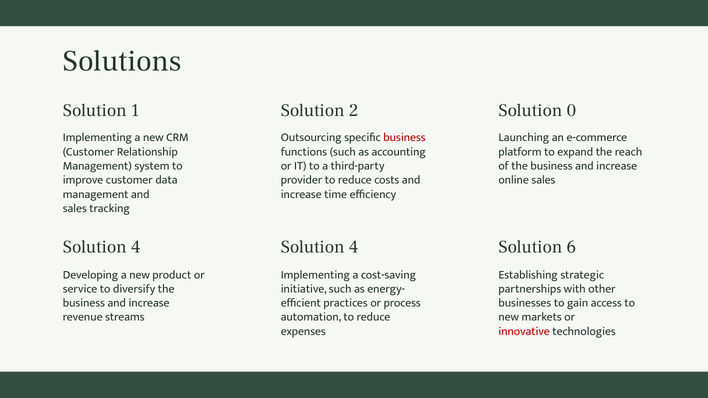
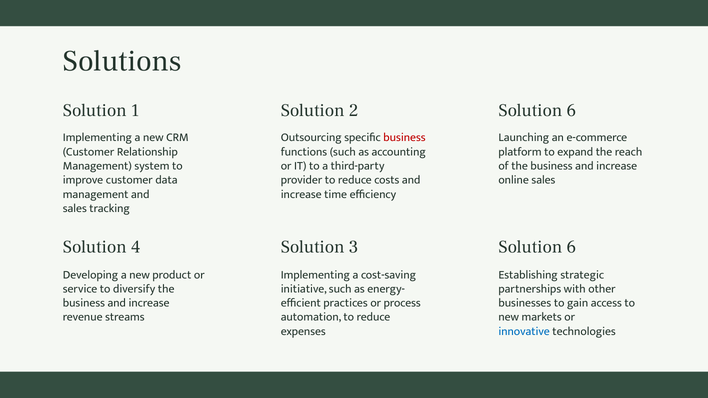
2 Solution 0: 0 -> 6 (571, 110)
4 Solution 4: 4 -> 3 (354, 247)
innovative colour: red -> blue (524, 331)
